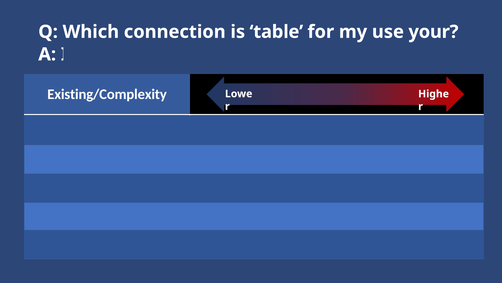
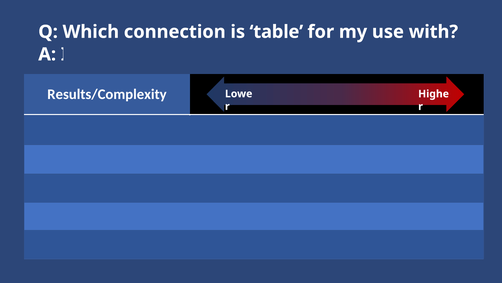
your: your -> with (433, 32)
Existing/Complexity: Existing/Complexity -> Results/Complexity (107, 94)
